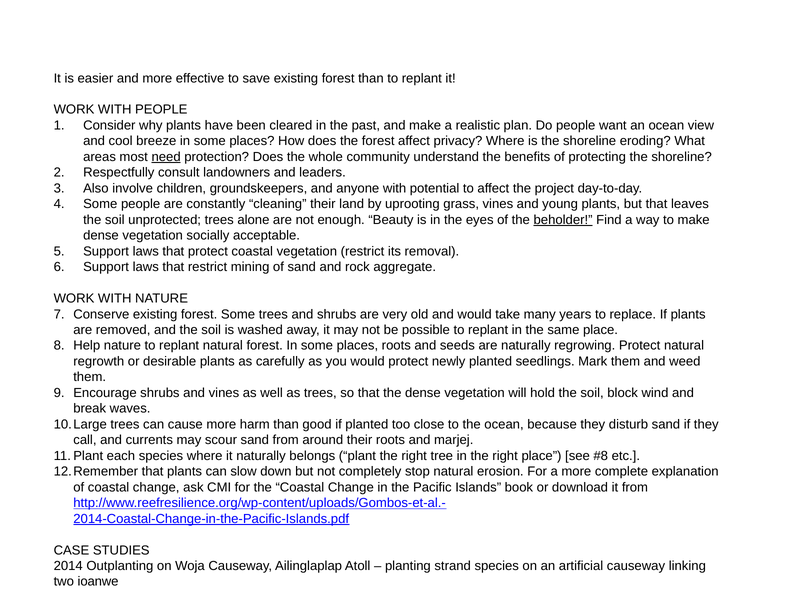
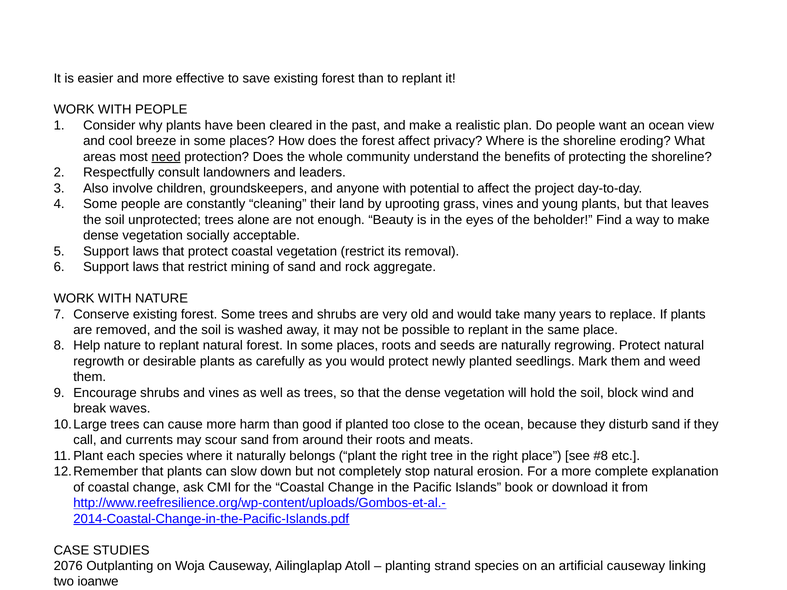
beholder underline: present -> none (563, 220)
marjej: marjej -> meats (454, 440)
2014: 2014 -> 2076 (68, 566)
